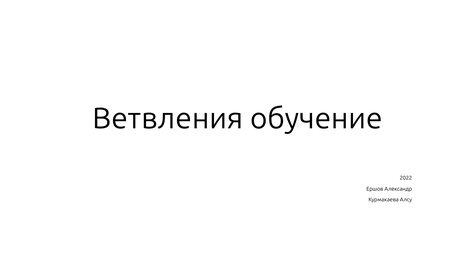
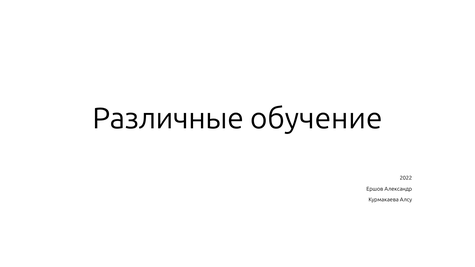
Ветвления: Ветвления -> Различные (168, 119)
